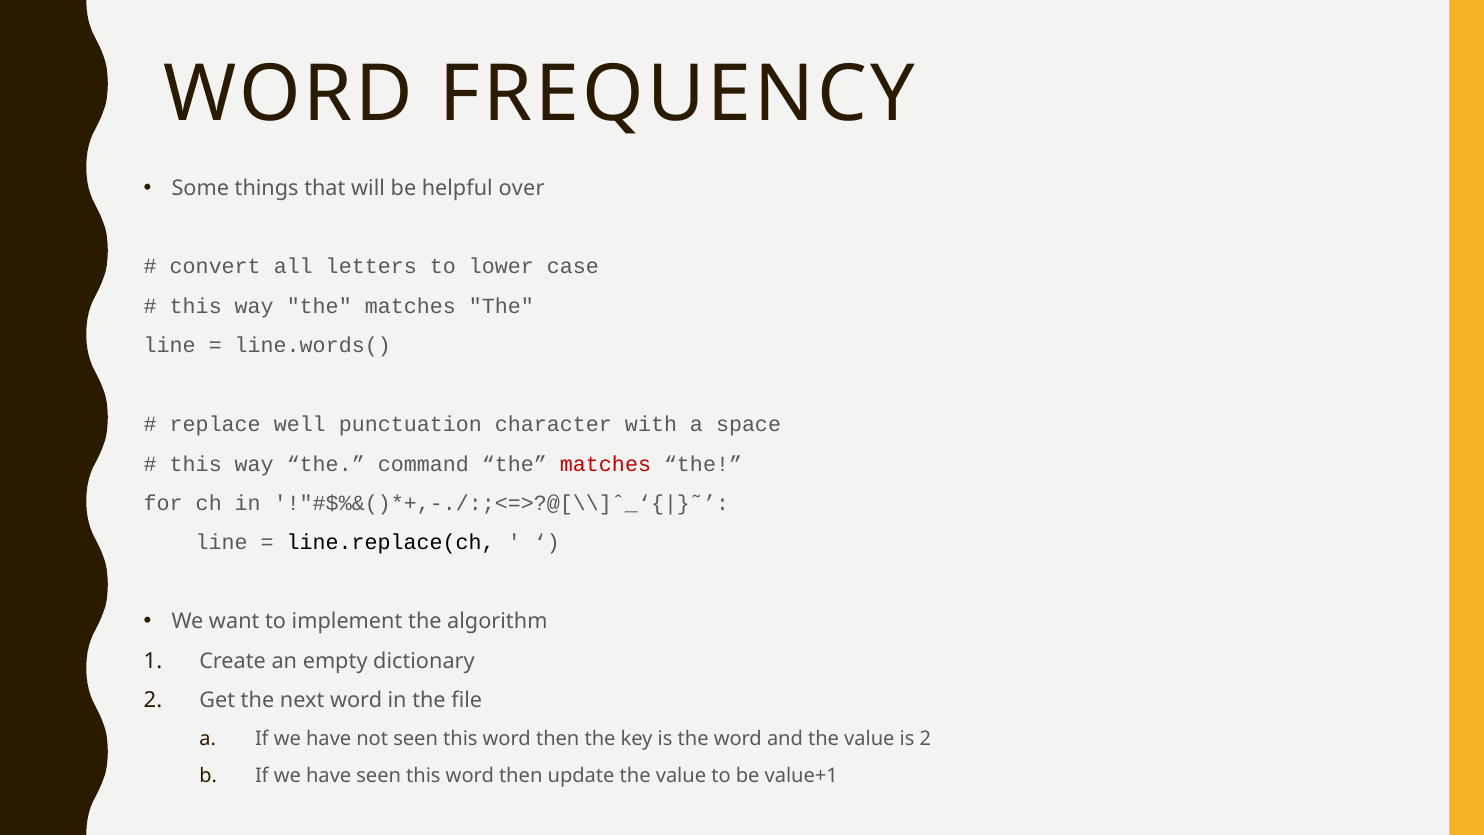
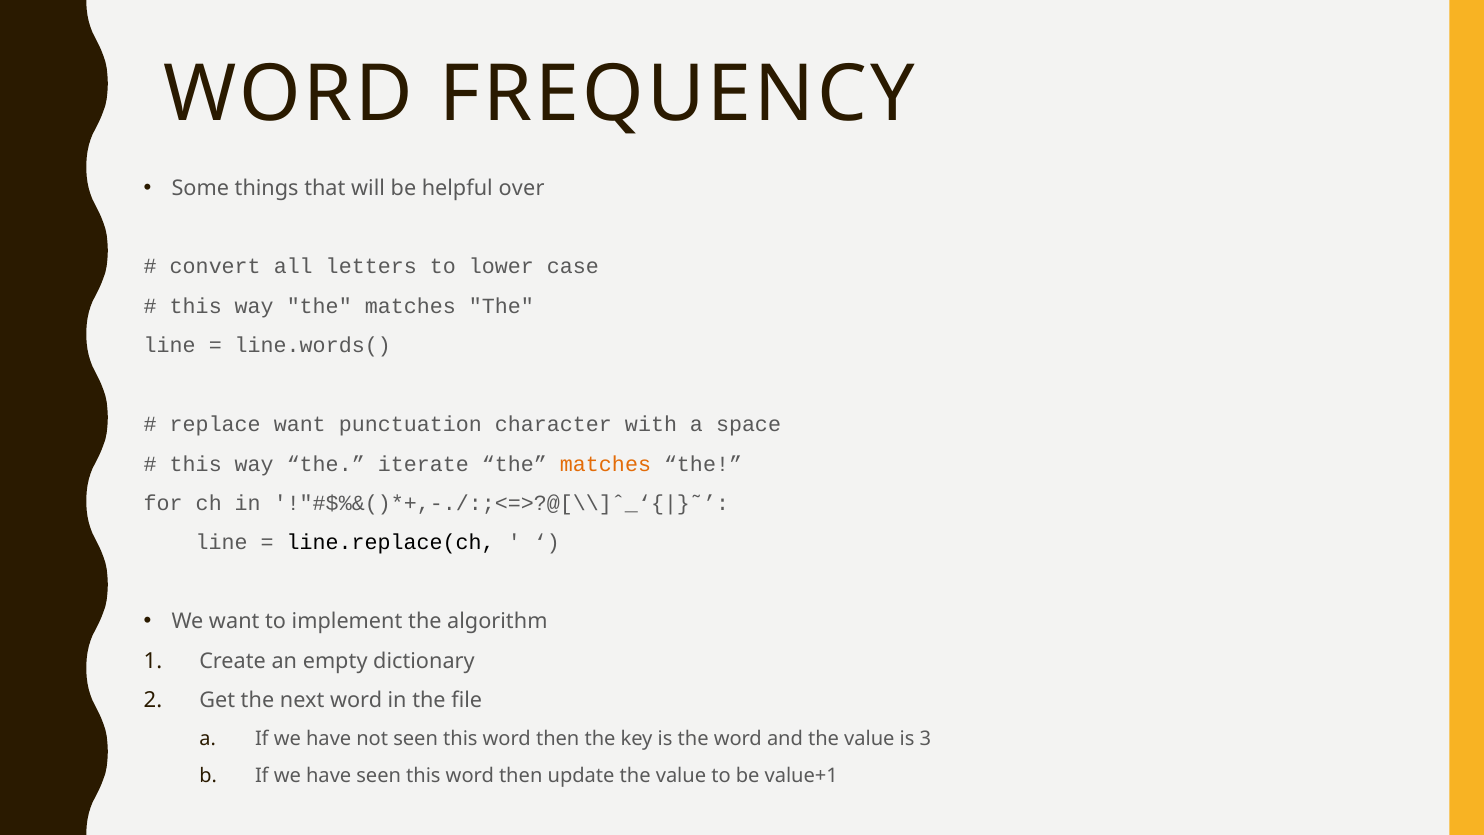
replace well: well -> want (300, 424)
command: command -> iterate (423, 464)
matches colour: red -> orange (605, 464)
is 2: 2 -> 3 (925, 738)
